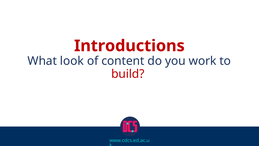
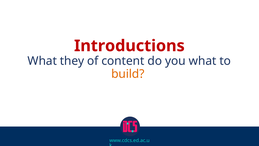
look: look -> they (72, 61)
you work: work -> what (203, 61)
build colour: red -> orange (128, 74)
